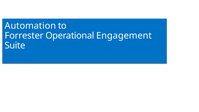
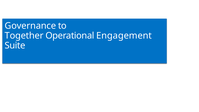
Automation: Automation -> Governance (30, 26)
Forrester: Forrester -> Together (24, 36)
